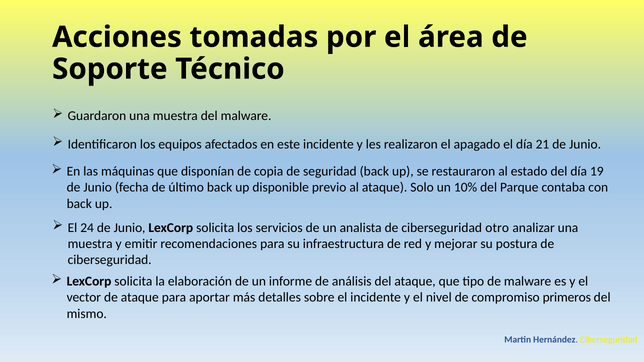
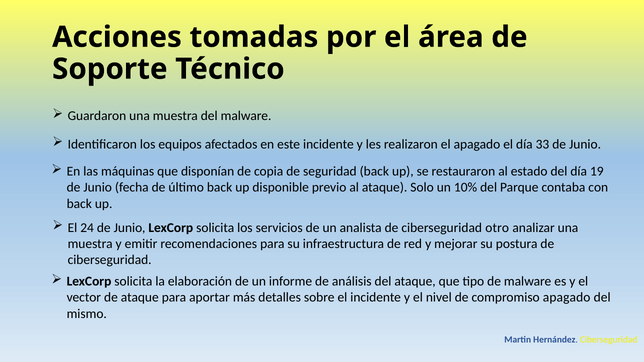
21: 21 -> 33 (542, 144)
compromiso primeros: primeros -> apagado (567, 298)
